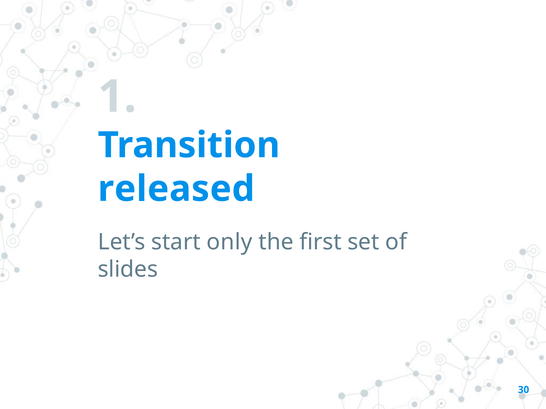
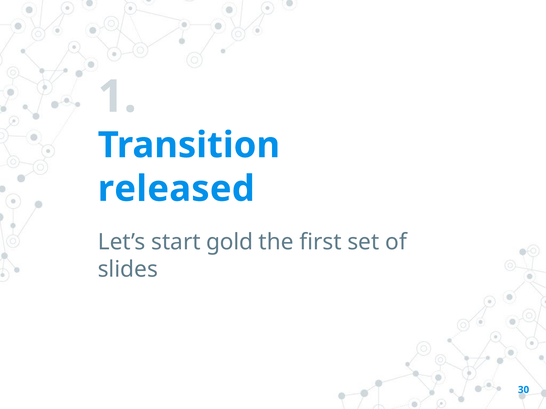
only: only -> gold (230, 242)
